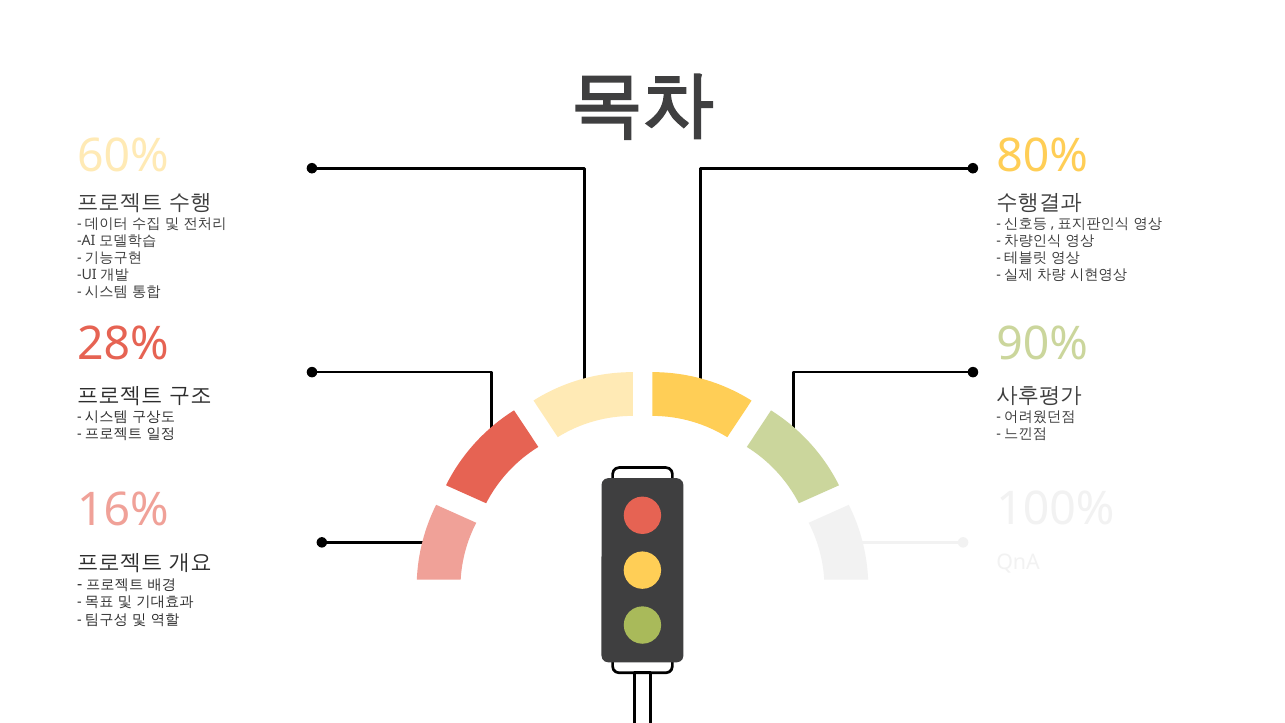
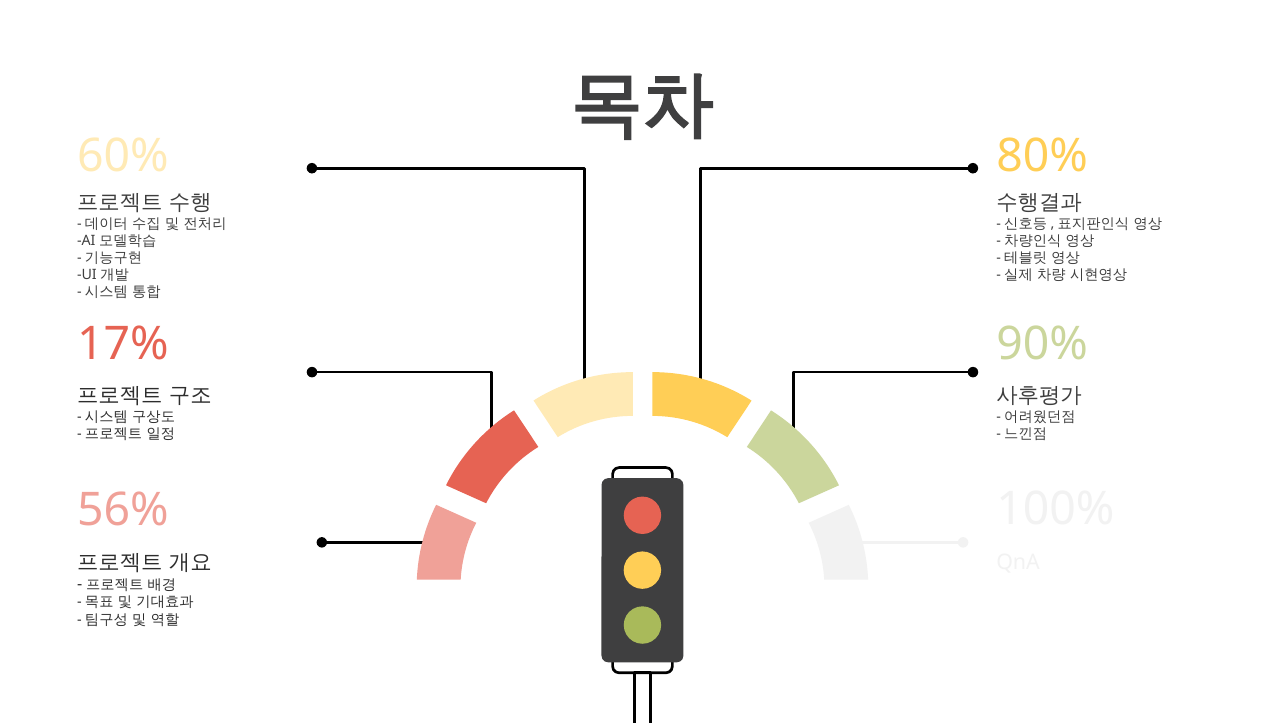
28%: 28% -> 17% (123, 345)
16%: 16% -> 56% (123, 510)
